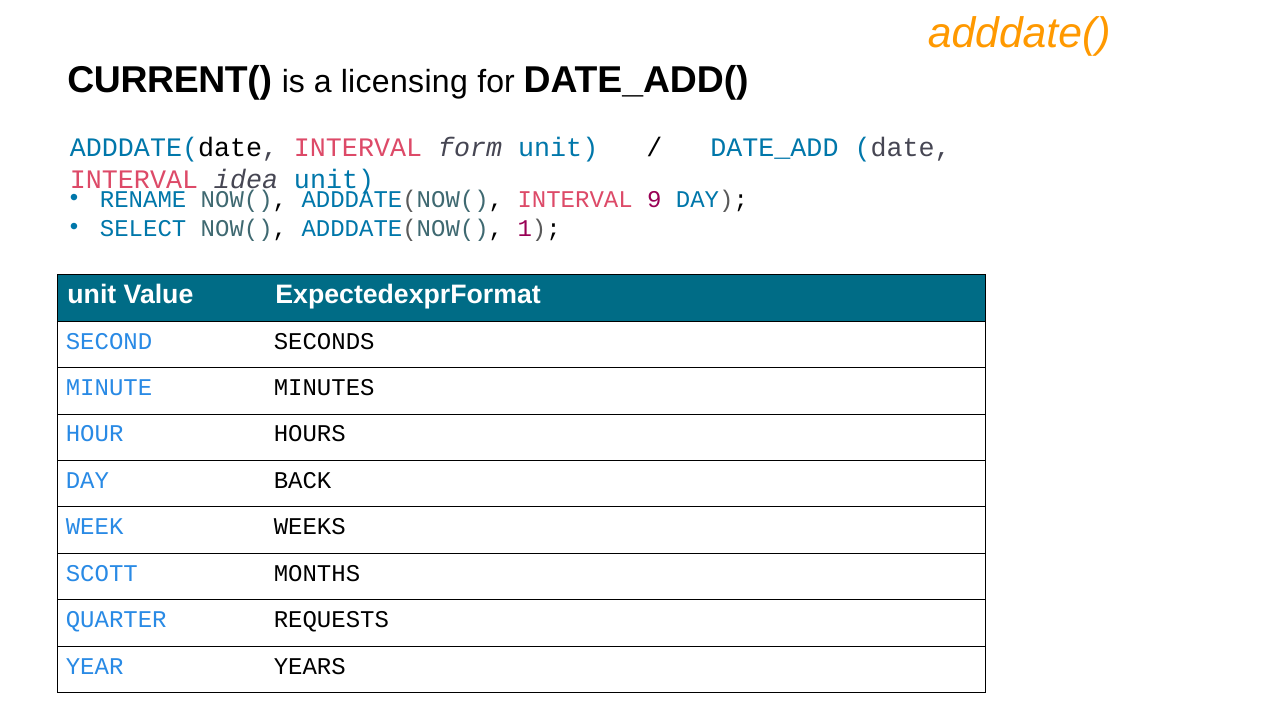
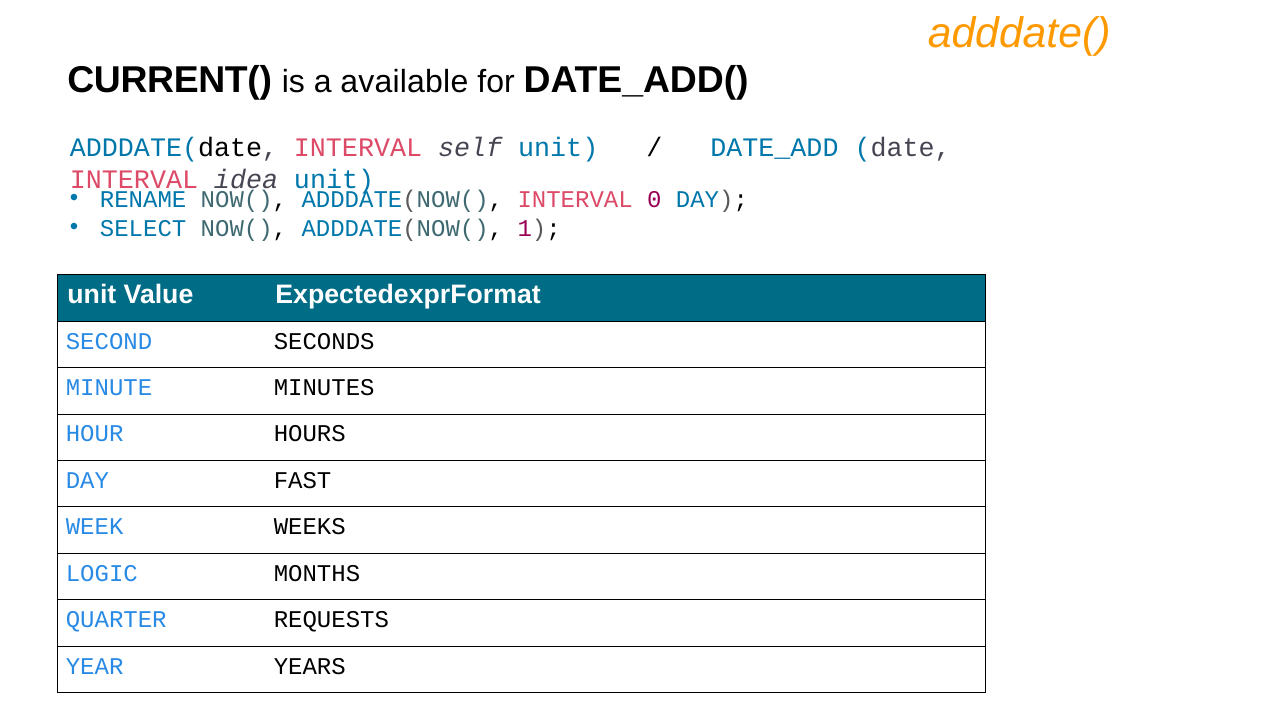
licensing: licensing -> available (404, 82)
form: form -> self (470, 147)
9: 9 -> 0 (654, 199)
BACK: BACK -> FAST (303, 480)
SCOTT: SCOTT -> LOGIC (102, 573)
